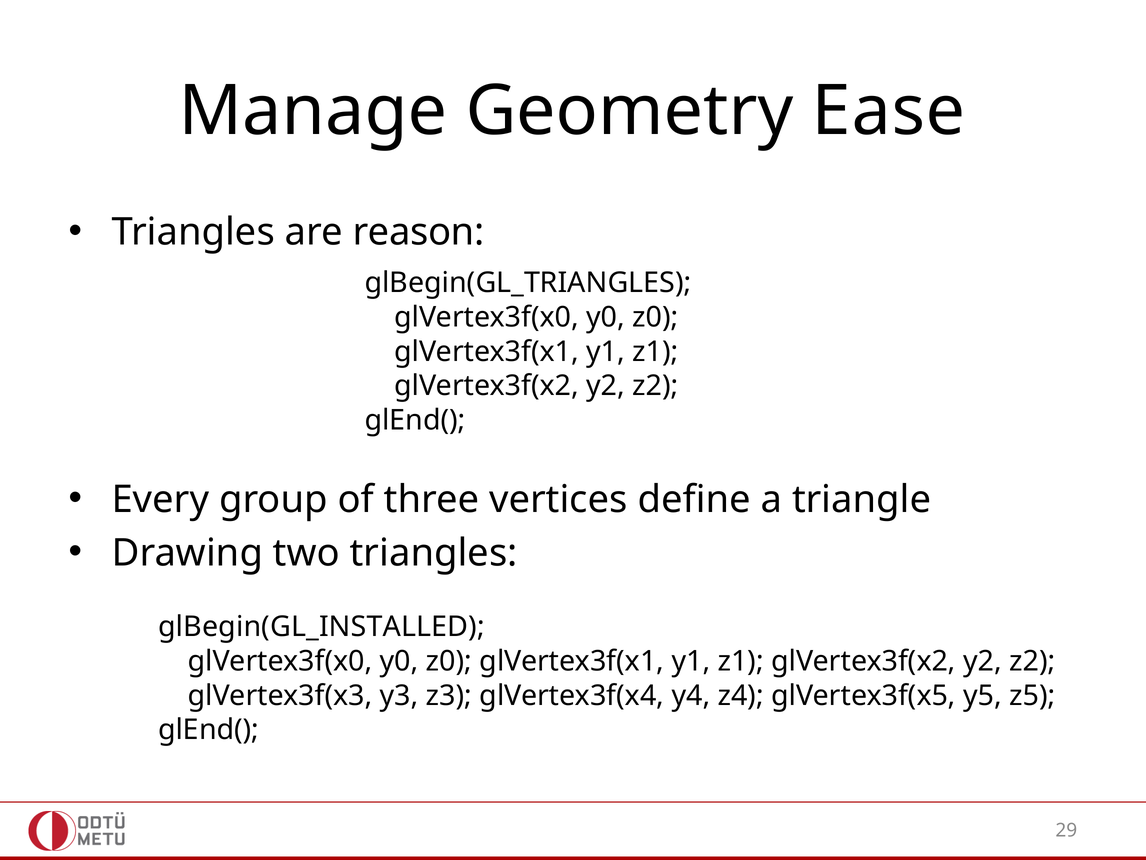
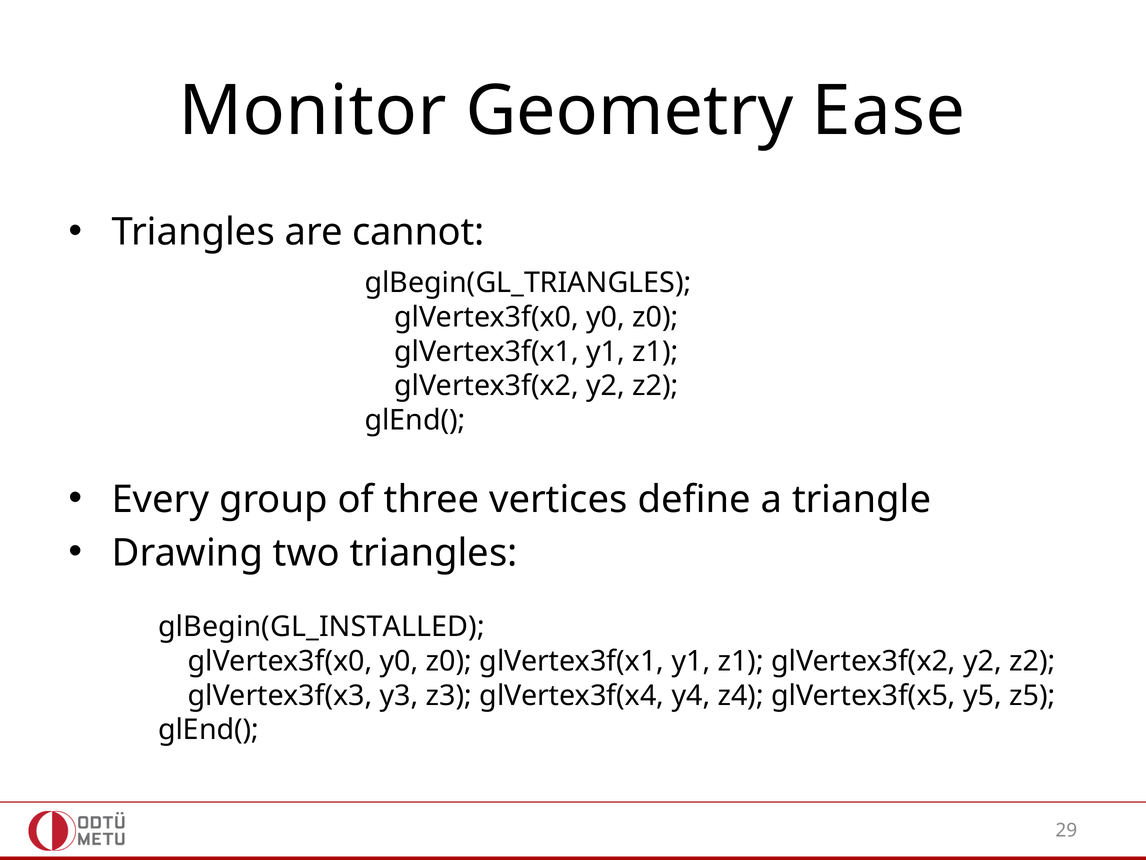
Manage: Manage -> Monitor (313, 111)
reason: reason -> cannot (418, 232)
